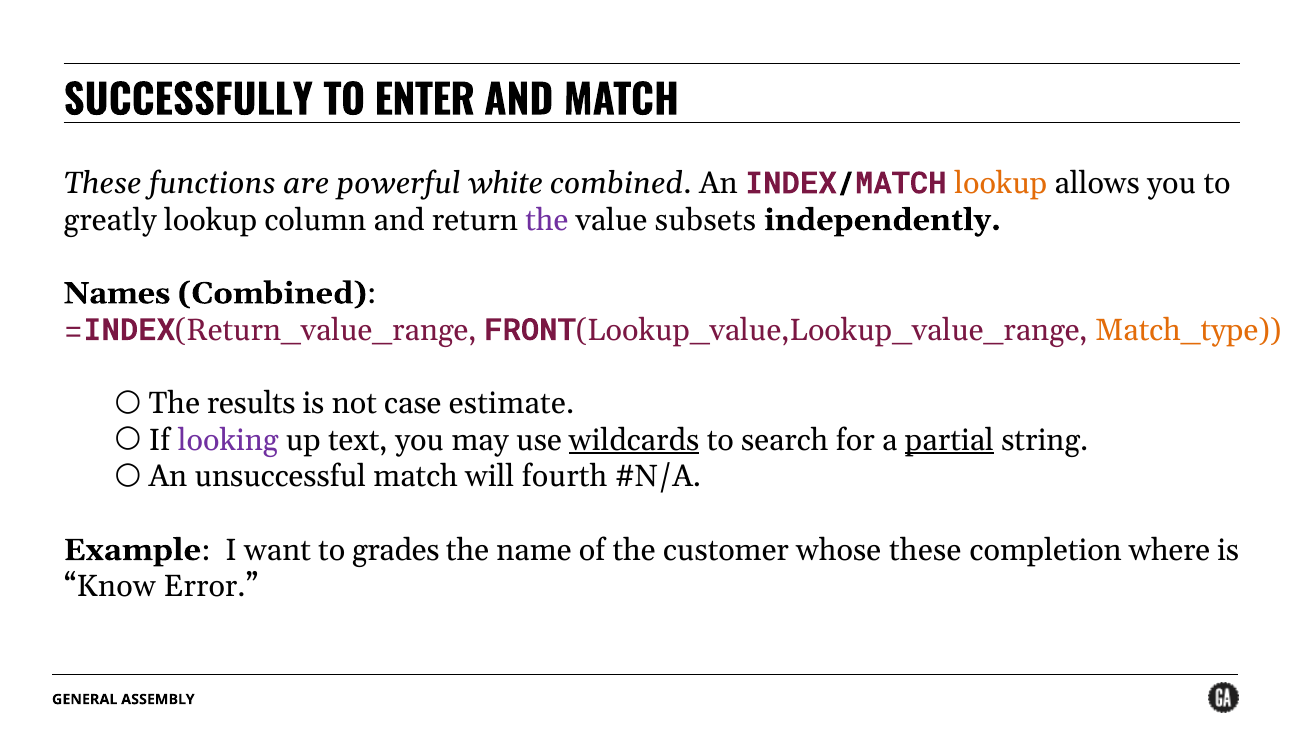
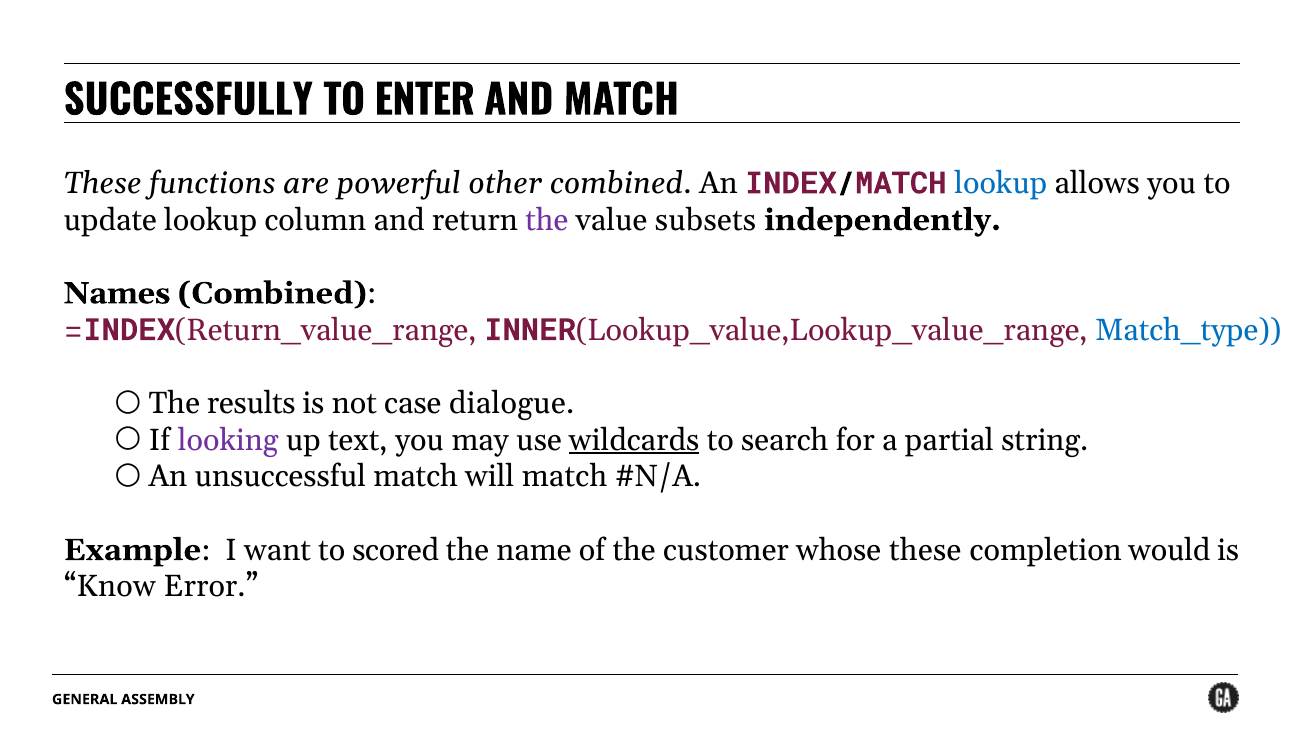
white: white -> other (505, 183)
lookup colour: orange -> blue (1001, 183)
greatly: greatly -> update (110, 220)
FRONT: FRONT -> INNER (530, 330)
Match_type colour: orange -> blue (1188, 330)
estimate: estimate -> dialogue (512, 403)
partial underline: present -> none (949, 440)
will fourth: fourth -> match (565, 477)
grades: grades -> scored (396, 550)
where: where -> would (1170, 550)
